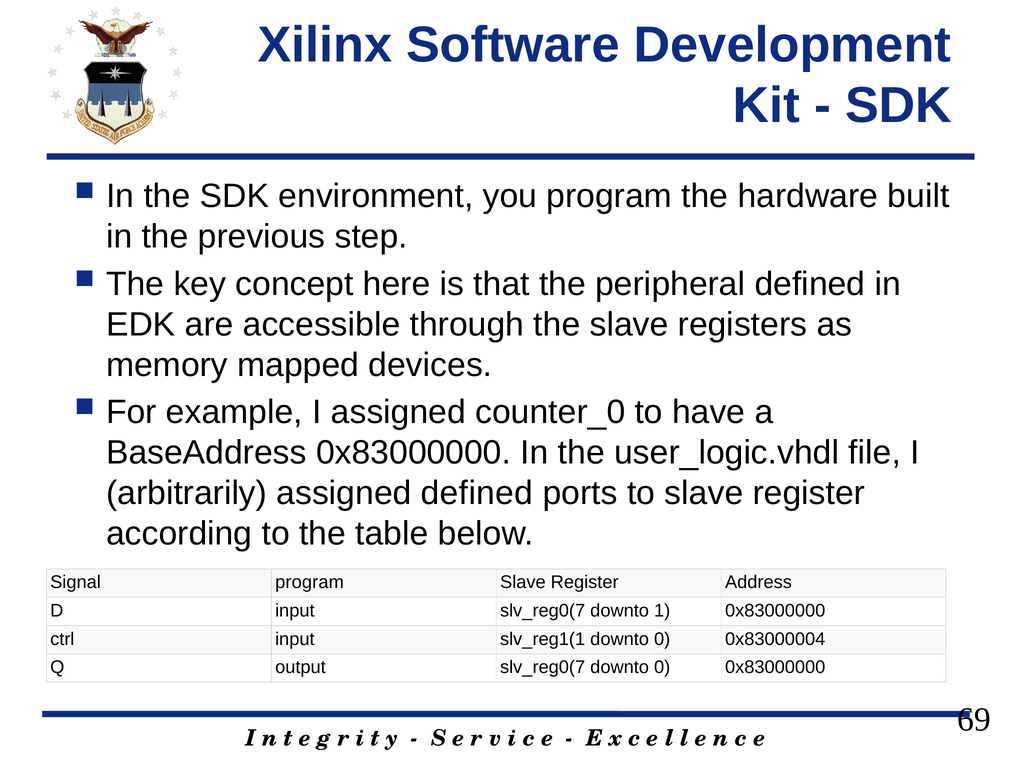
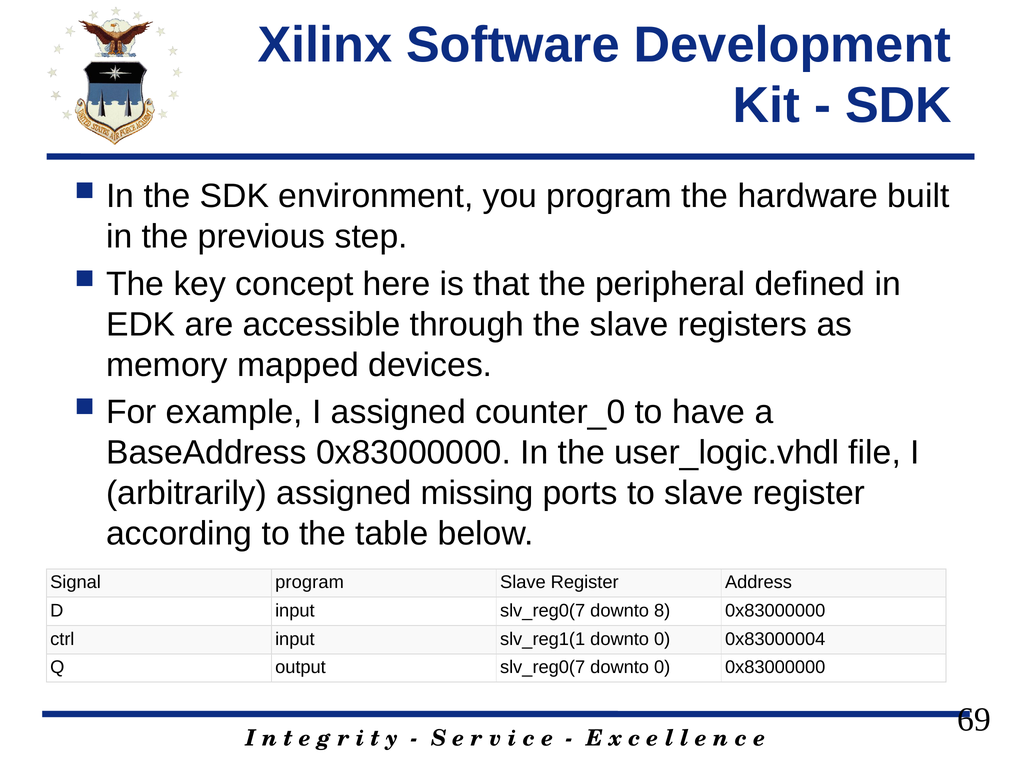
assigned defined: defined -> missing (477, 493)
1: 1 -> 8 (662, 611)
